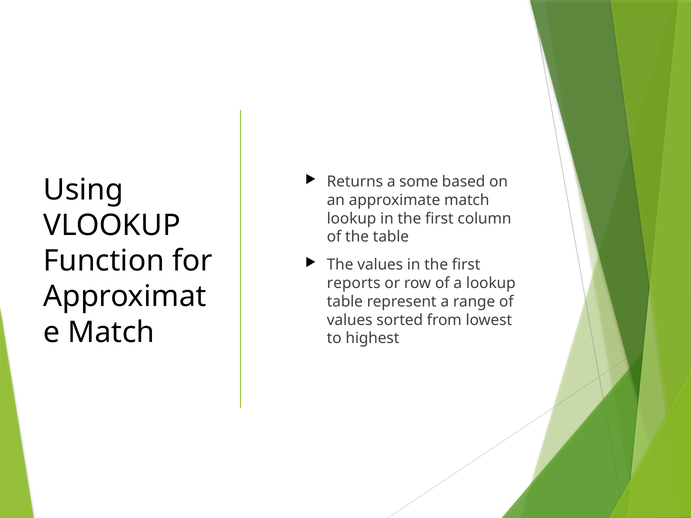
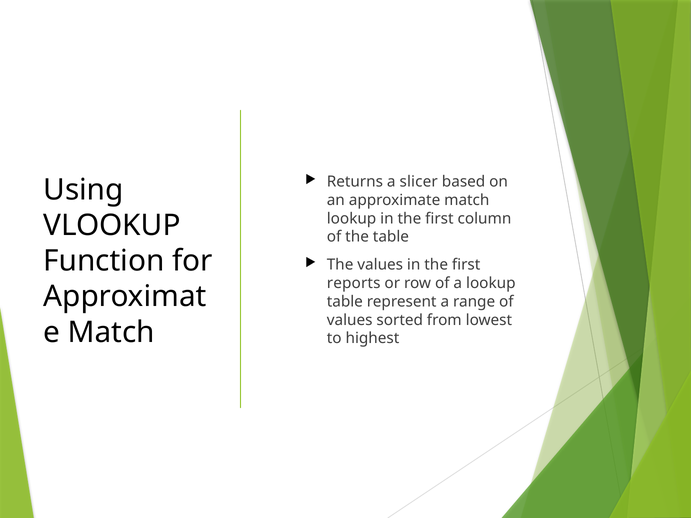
some: some -> slicer (419, 182)
